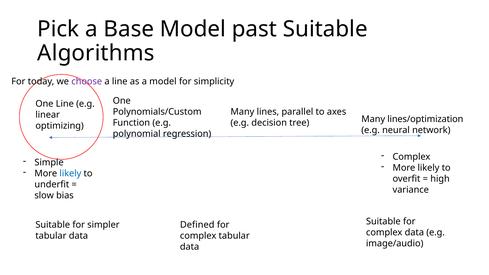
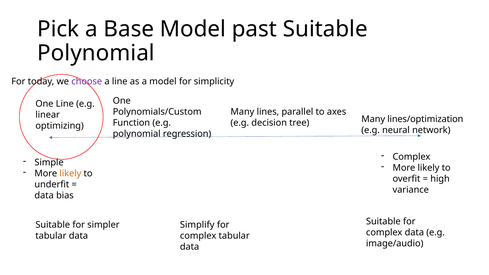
Algorithms: Algorithms -> Polynomial (96, 53)
likely colour: blue -> orange (70, 174)
slow: slow -> data (44, 196)
Defined: Defined -> Simplify (197, 225)
